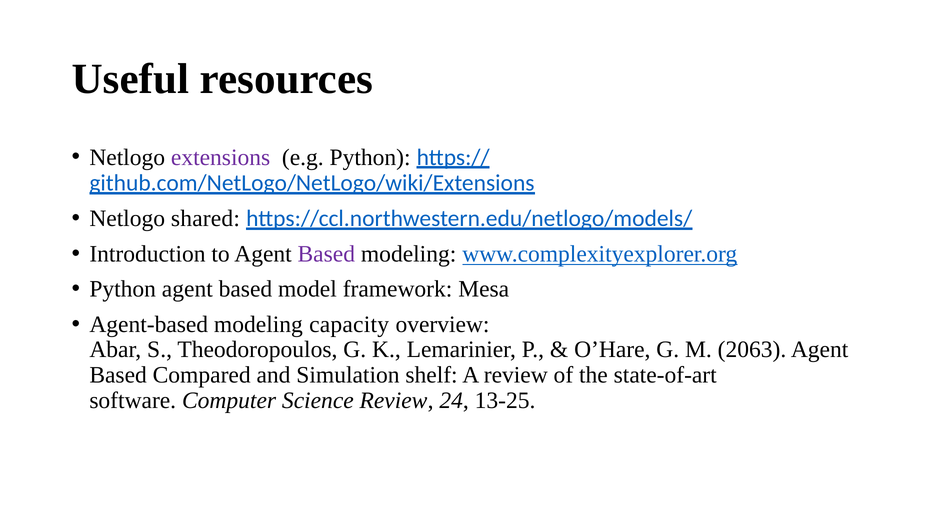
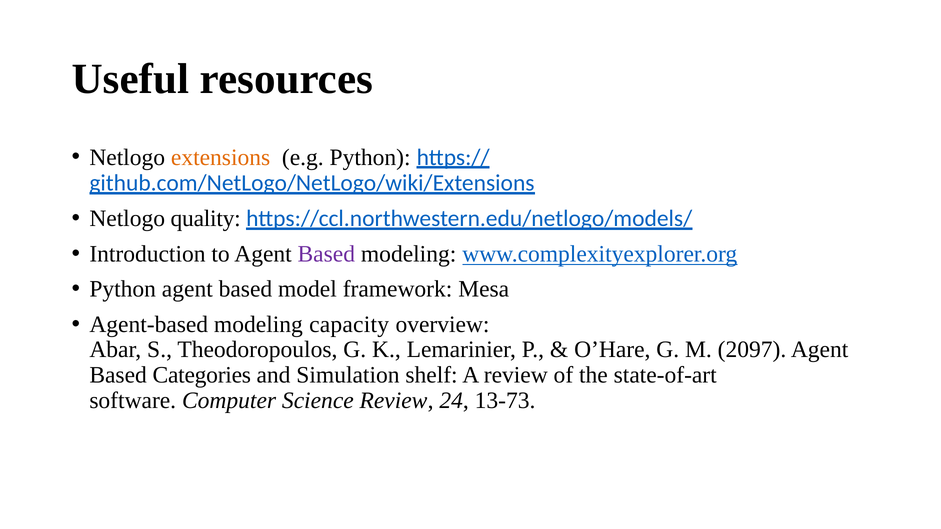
extensions colour: purple -> orange (221, 157)
shared: shared -> quality (206, 219)
2063: 2063 -> 2097 (752, 350)
Compared: Compared -> Categories (202, 375)
13-25: 13-25 -> 13-73 (505, 401)
